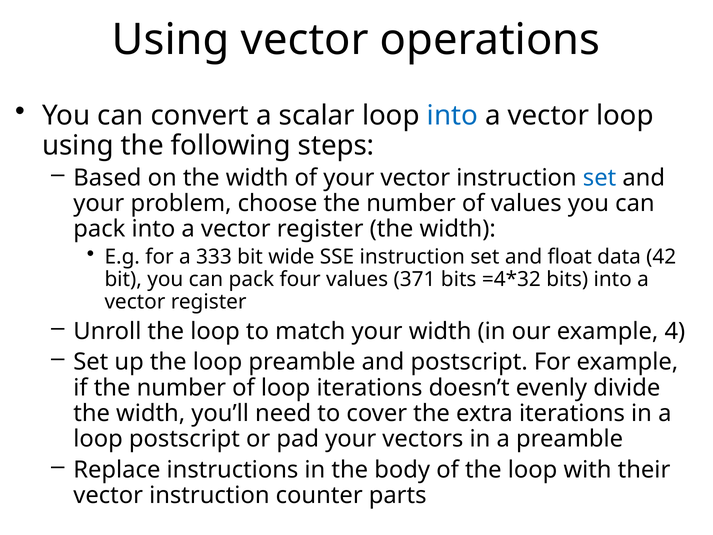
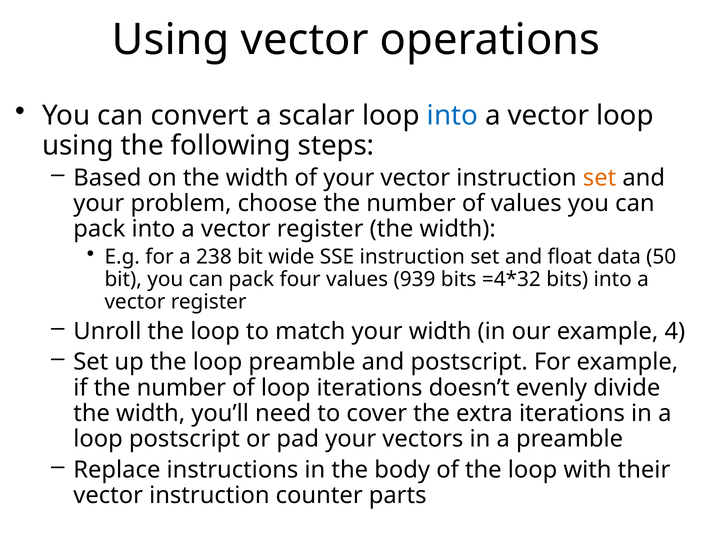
set colour: blue -> orange (600, 178)
333: 333 -> 238 (214, 257)
42: 42 -> 50 (661, 257)
371: 371 -> 939 (415, 279)
